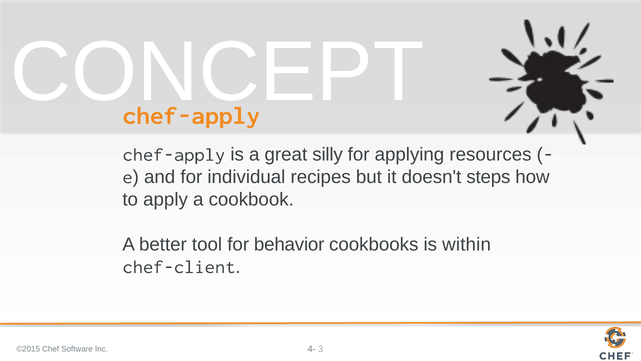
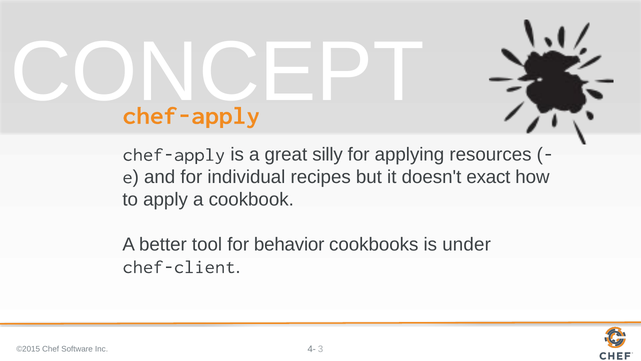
steps: steps -> exact (488, 177)
within: within -> under (467, 244)
